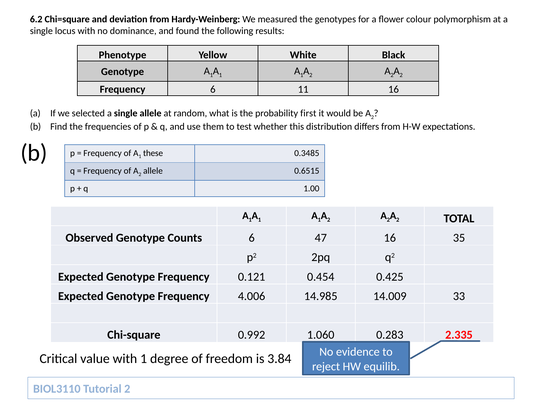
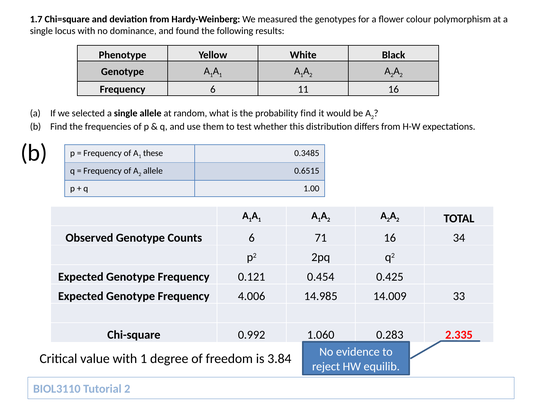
6.2: 6.2 -> 1.7 (36, 19)
probability first: first -> find (308, 113)
47: 47 -> 71 (321, 238)
35: 35 -> 34 (459, 238)
